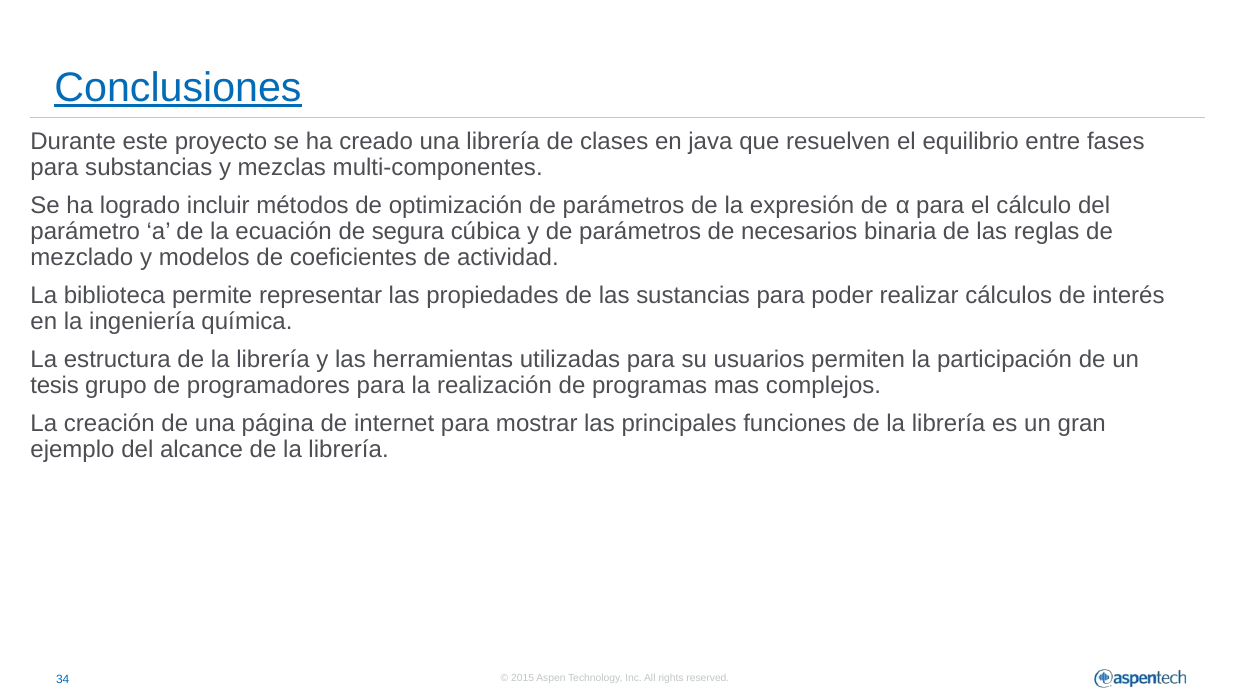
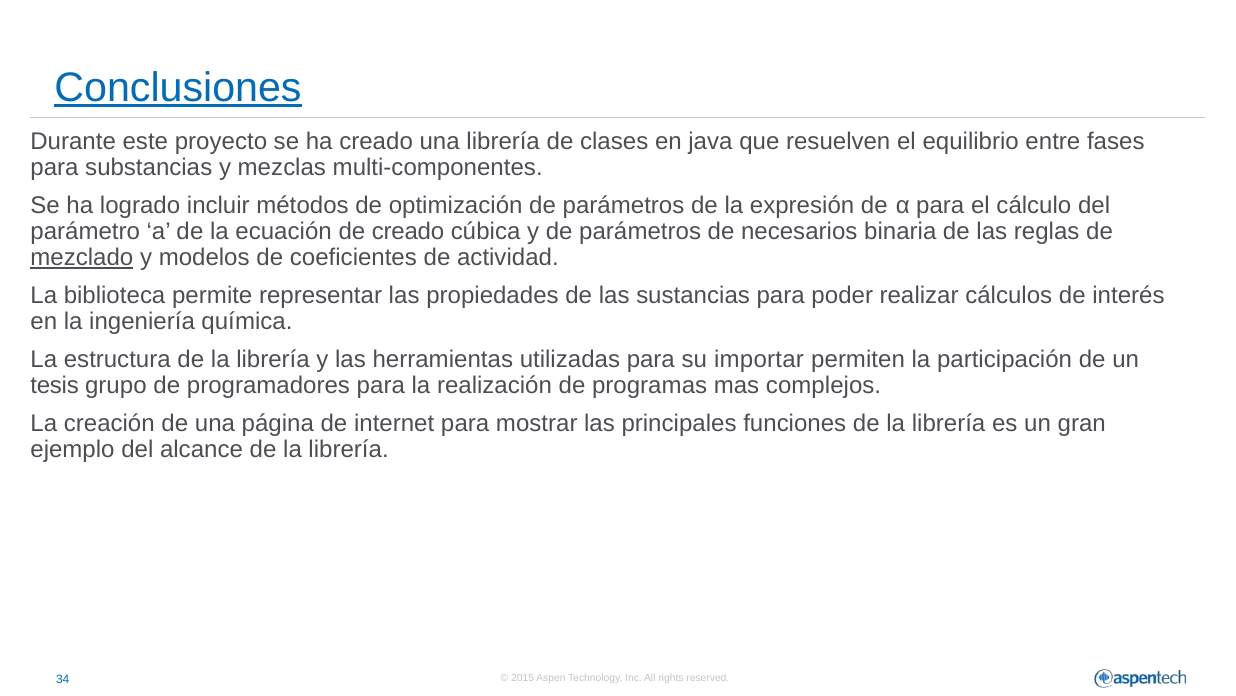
de segura: segura -> creado (408, 231)
mezclado underline: none -> present (82, 257)
usuarios: usuarios -> importar (759, 359)
